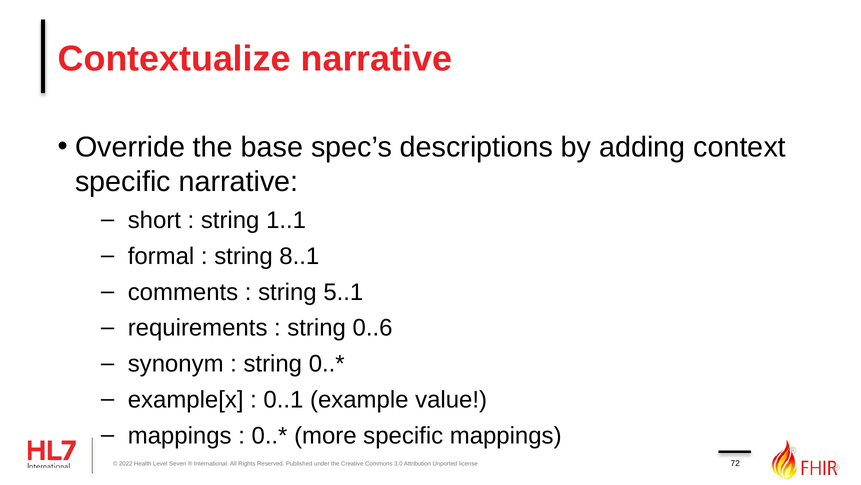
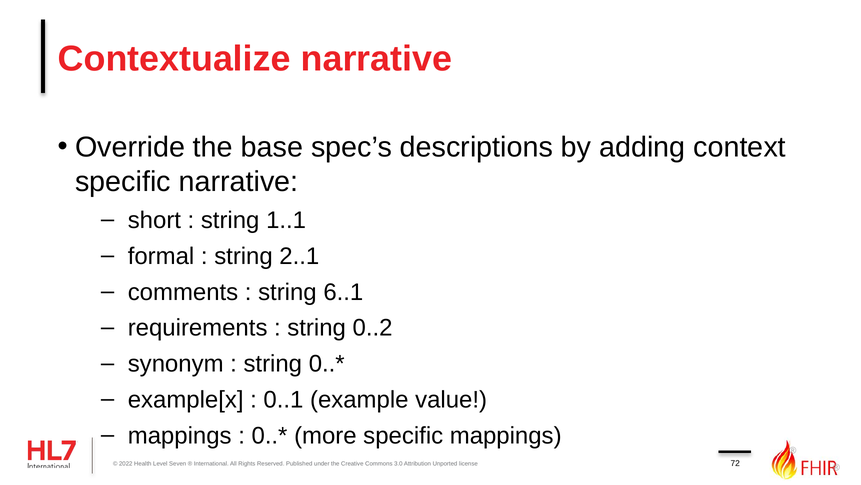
8..1: 8..1 -> 2..1 (299, 256)
5..1: 5..1 -> 6..1 (343, 292)
0..6: 0..6 -> 0..2 (373, 328)
